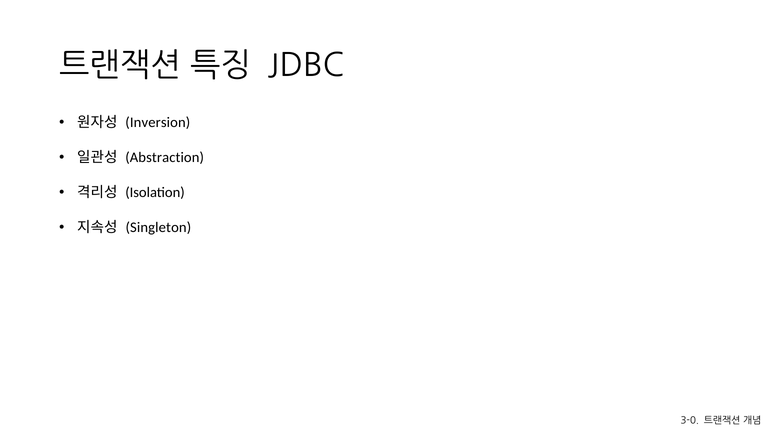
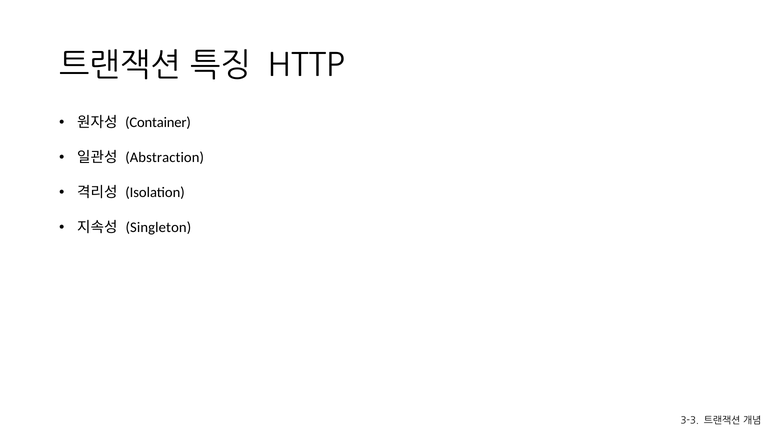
JDBC: JDBC -> HTTP (306, 65)
Inversion: Inversion -> Container (158, 122)
3-0: 3-0 -> 3-3 (690, 420)
